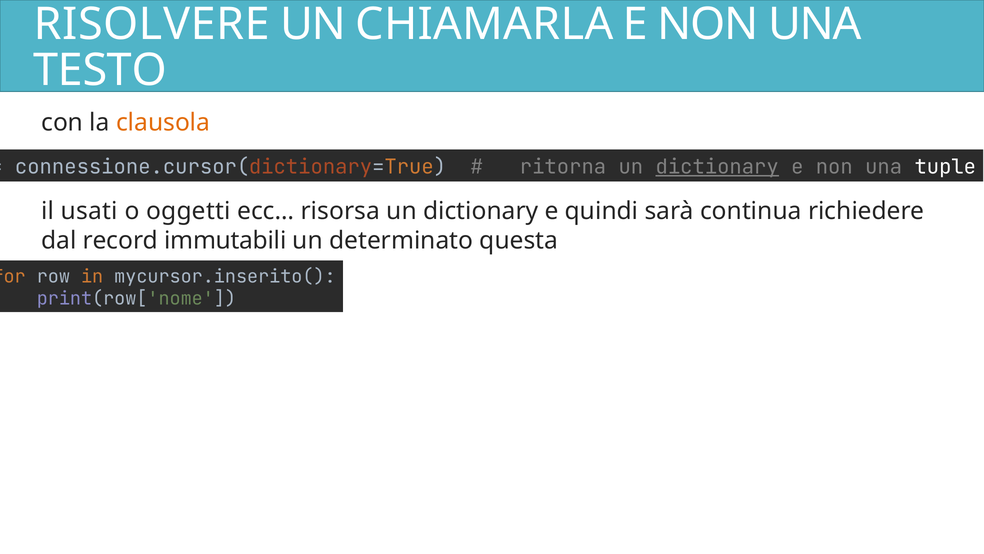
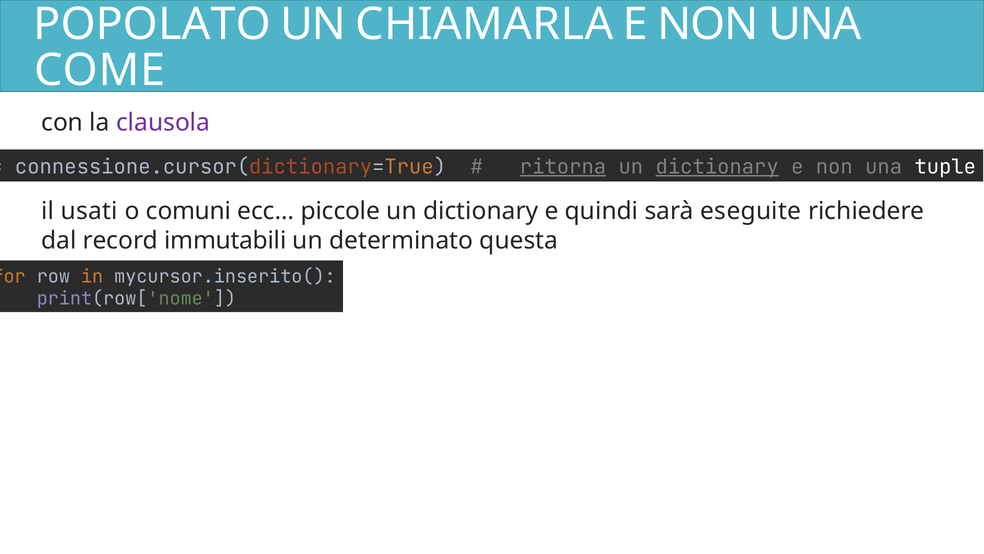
RISOLVERE: RISOLVERE -> POPOLATO (152, 24)
TESTO: TESTO -> COME (100, 70)
clausola colour: orange -> purple (163, 122)
ritorna underline: none -> present (563, 167)
oggetti: oggetti -> comuni (189, 211)
risorsa: risorsa -> piccole (340, 211)
continua: continua -> eseguite (751, 211)
